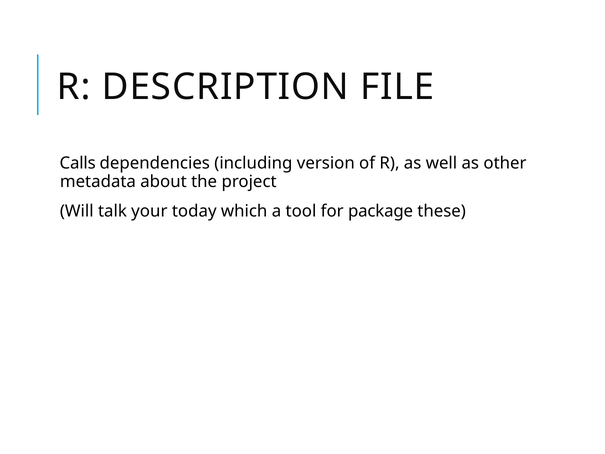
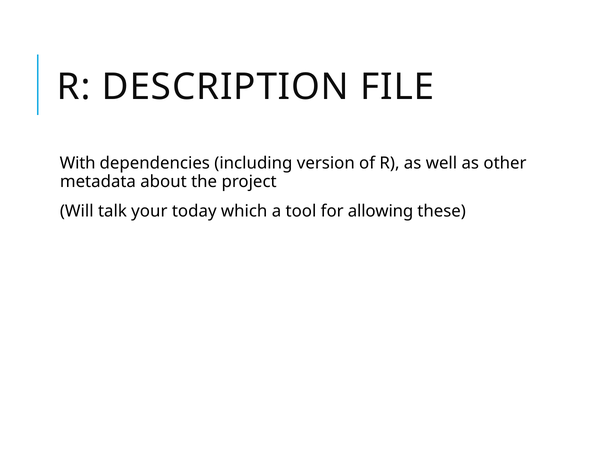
Calls: Calls -> With (78, 163)
package: package -> allowing (381, 211)
